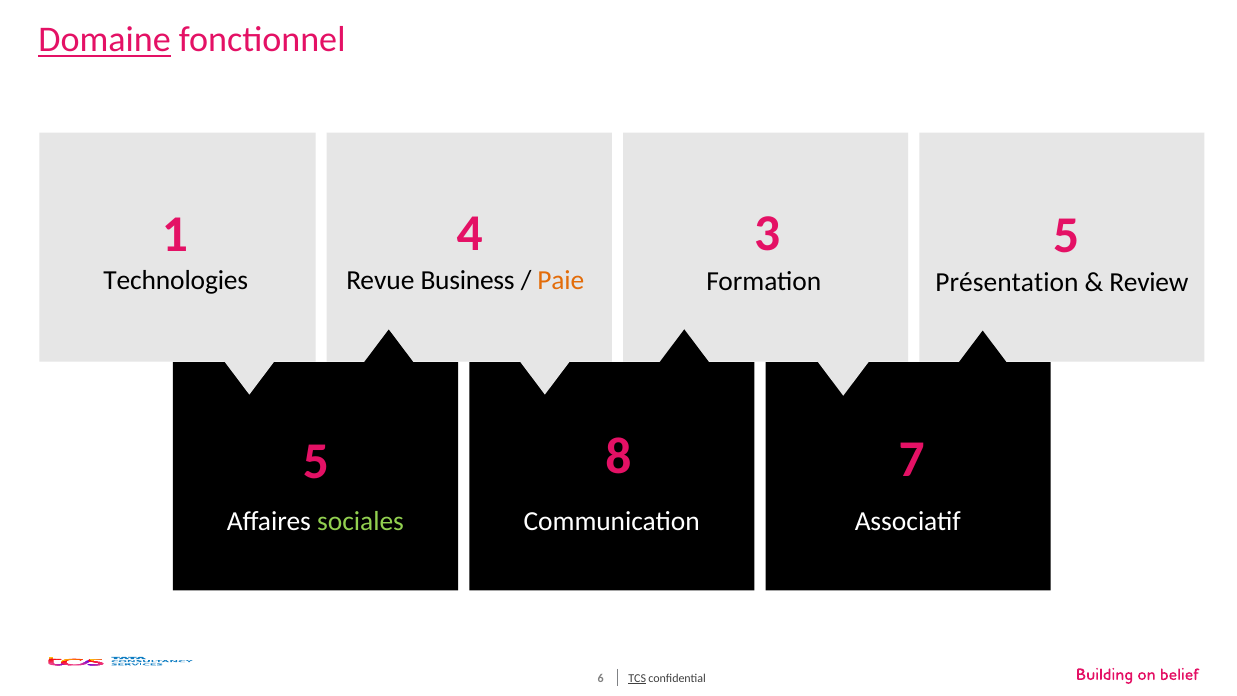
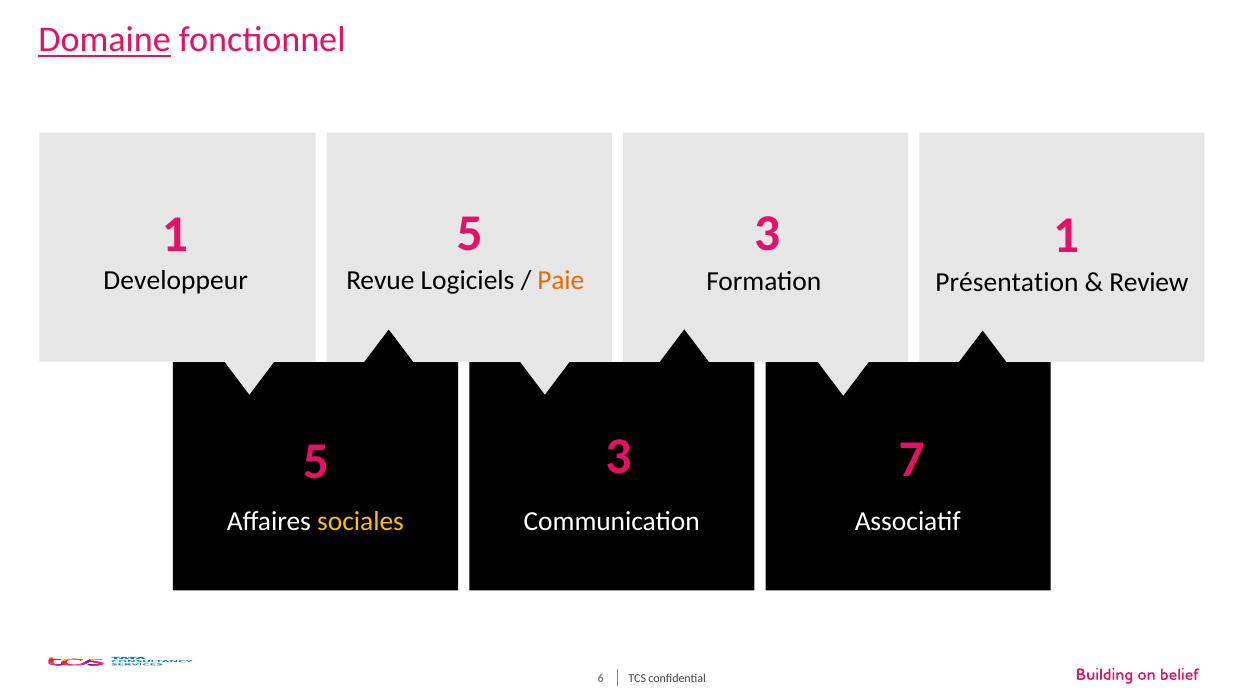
4: 4 -> 5 (470, 234)
3 5: 5 -> 1 (1066, 236)
Technologies: Technologies -> Developpeur (176, 280)
Business: Business -> Logiciels (468, 280)
8: 8 -> 3 (618, 457)
sociales colour: light green -> yellow (361, 522)
TCS underline: present -> none (637, 678)
